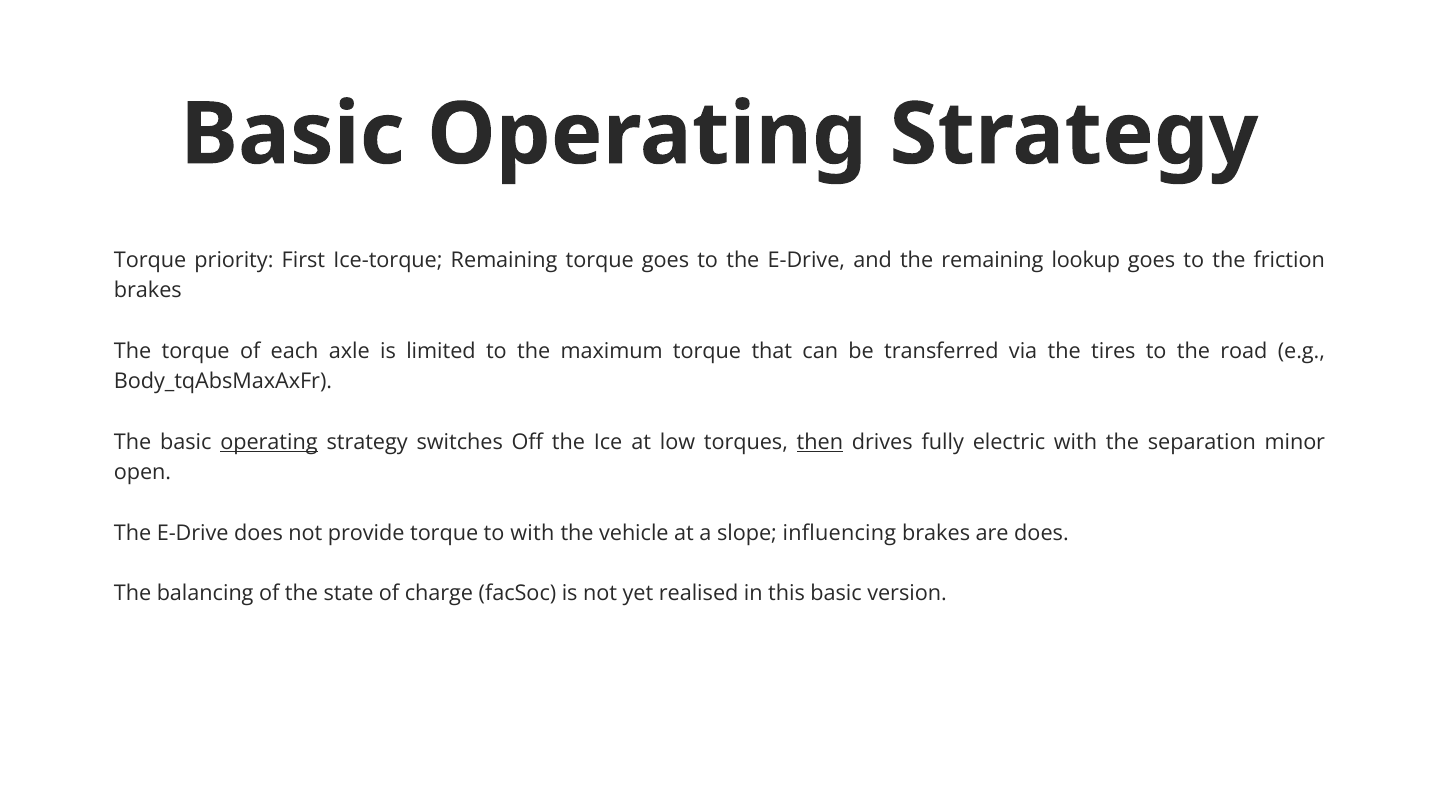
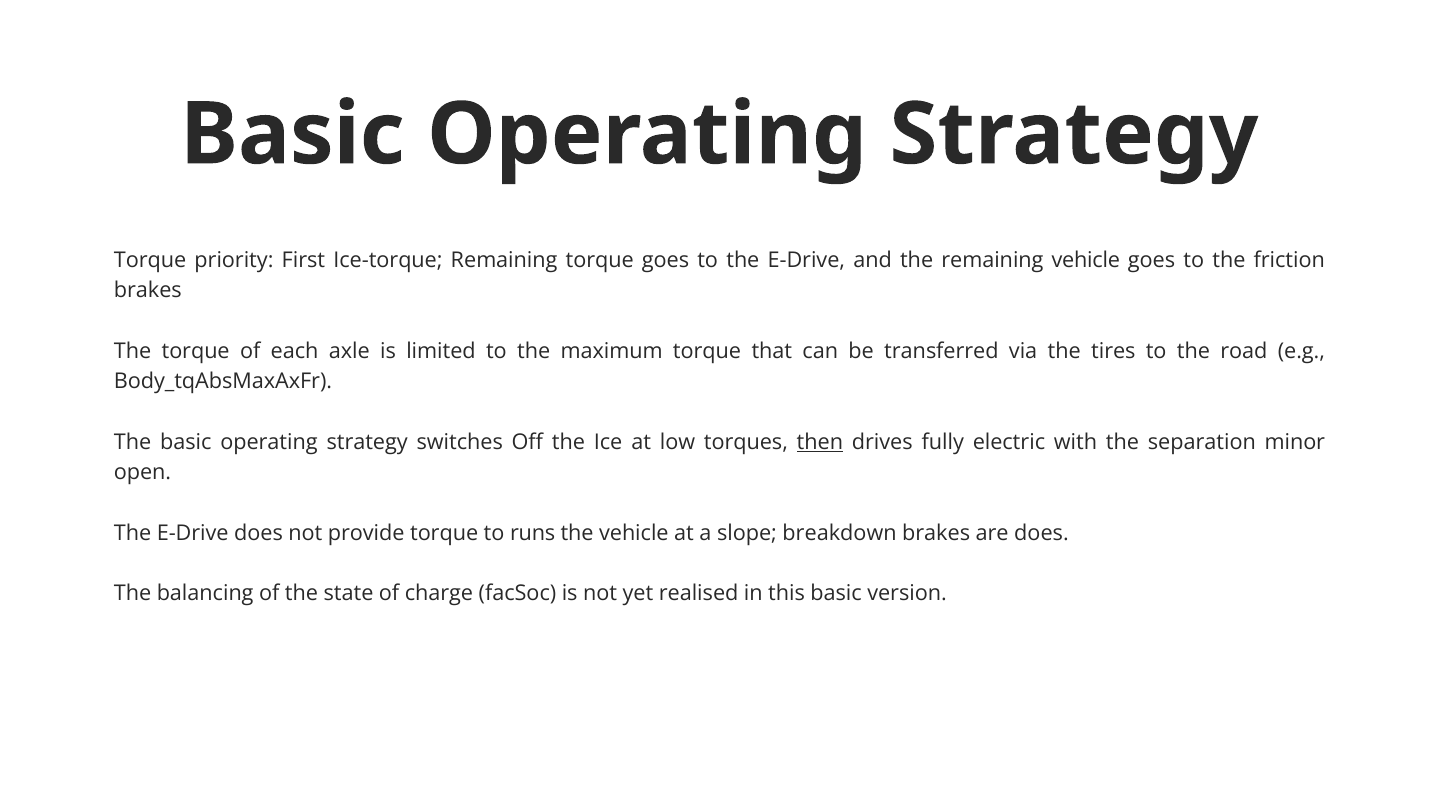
remaining lookup: lookup -> vehicle (1086, 260)
operating underline: present -> none (269, 442)
to with: with -> runs (533, 533)
influencing: influencing -> breakdown (840, 533)
